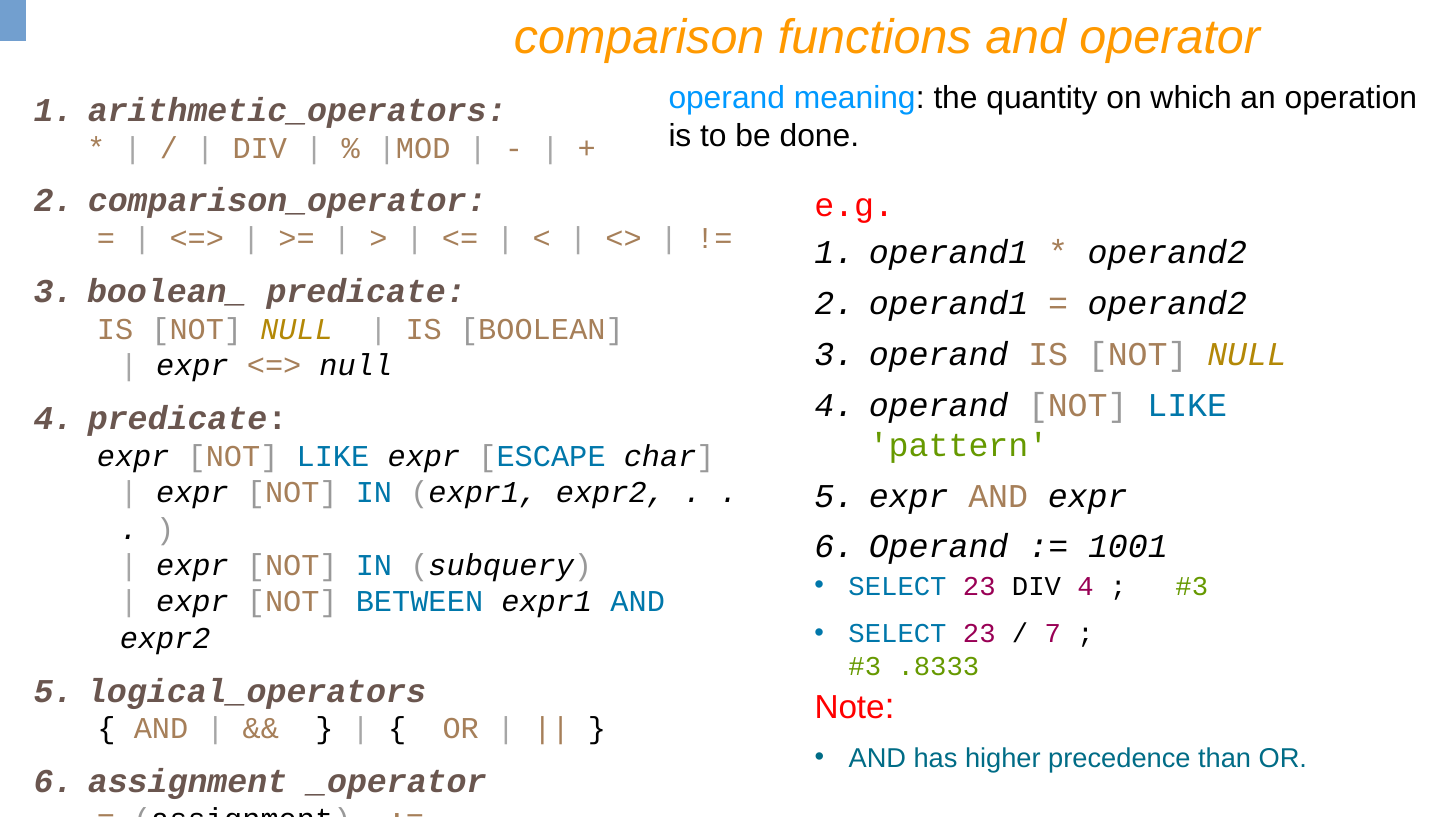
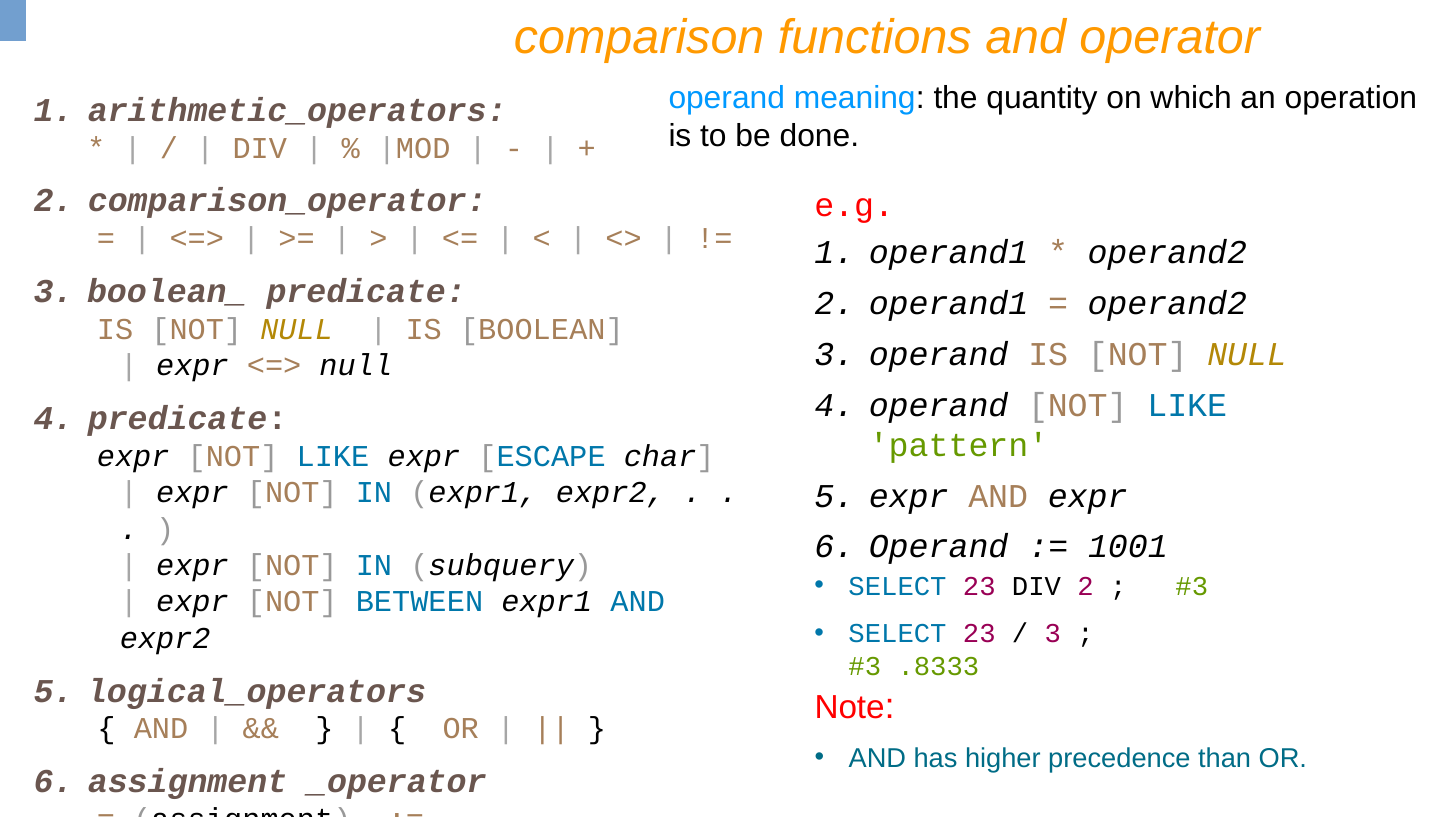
DIV 4: 4 -> 2 (1086, 587)
7: 7 -> 3 (1053, 634)
